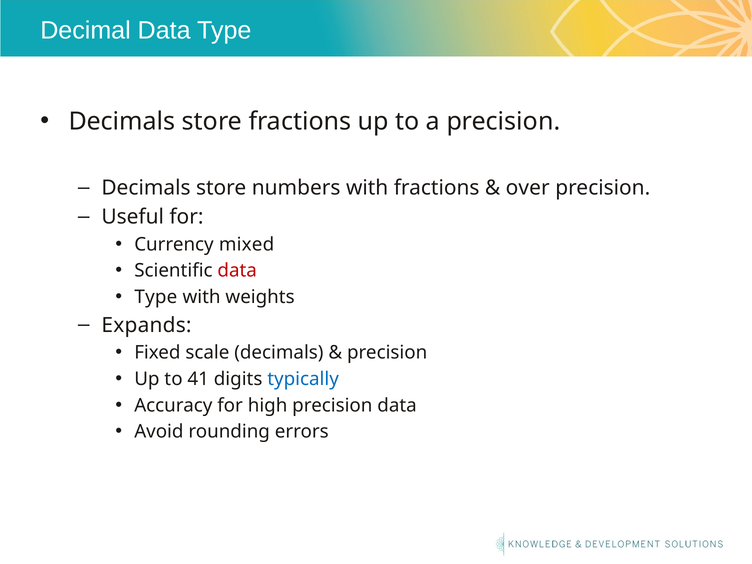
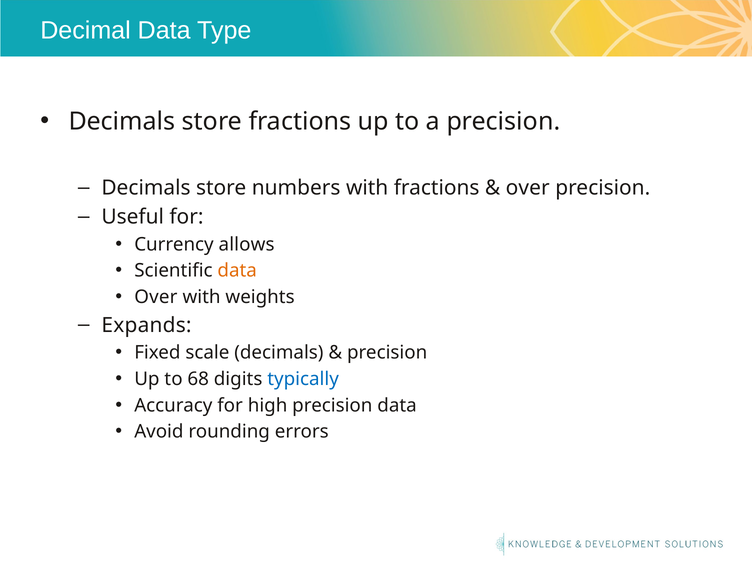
mixed: mixed -> allows (247, 244)
data colour: red -> orange (237, 271)
Type: Type -> Over (156, 297)
41: 41 -> 68 (198, 379)
